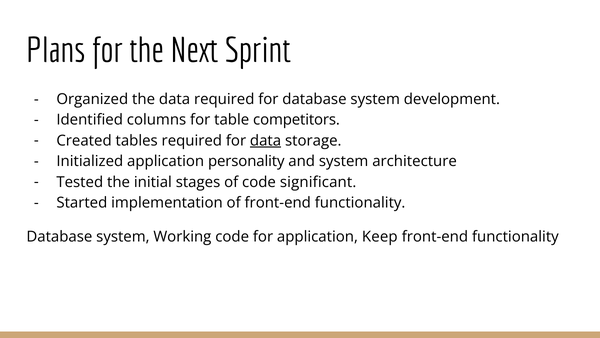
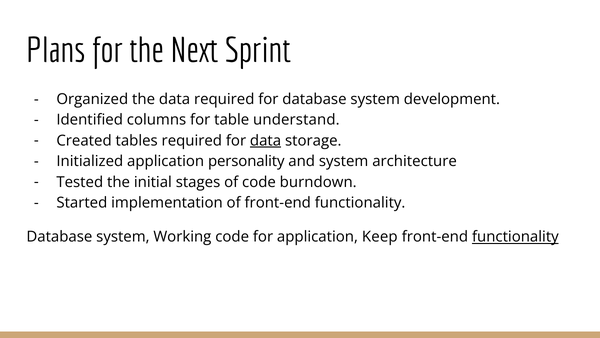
competitors: competitors -> understand (296, 120)
significant: significant -> burndown (318, 182)
functionality underline: none -> present (515, 237)
